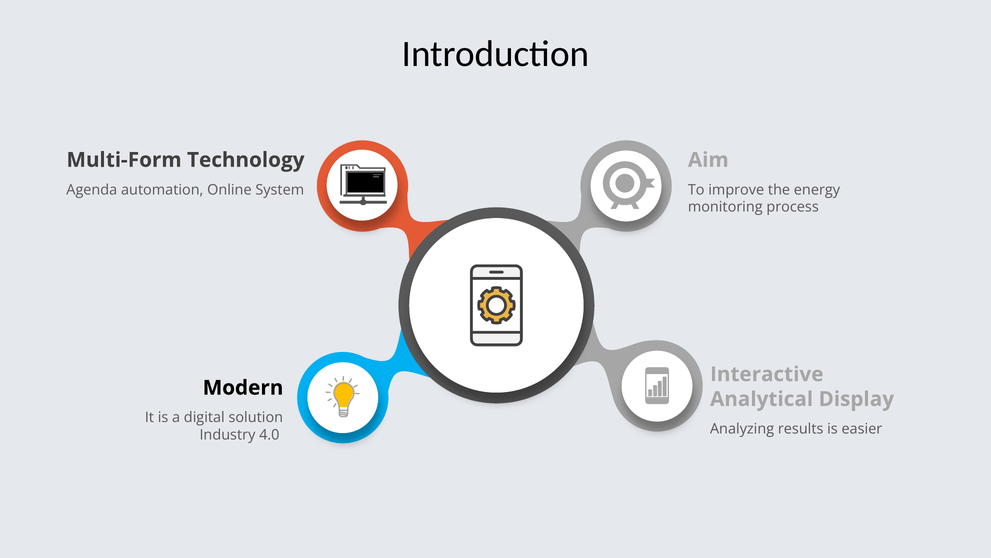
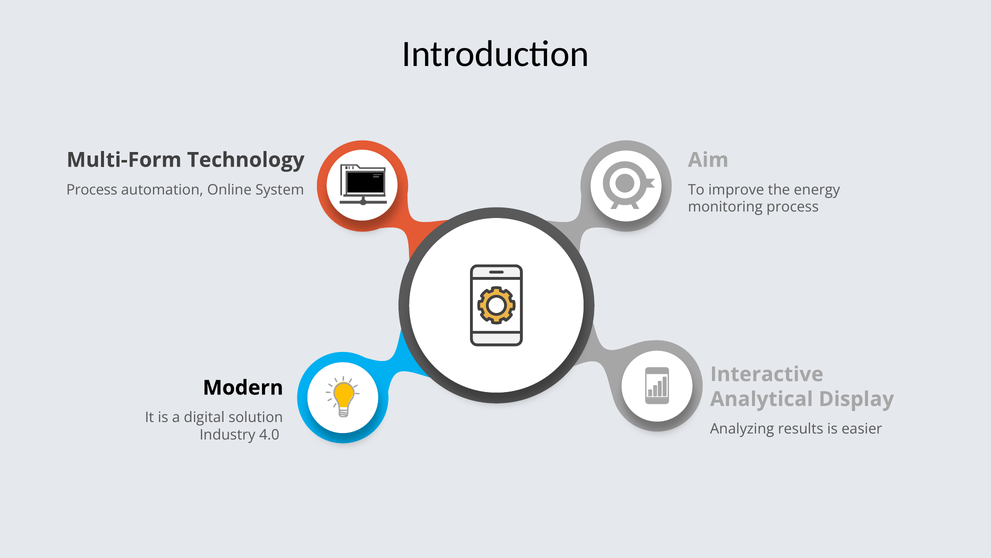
Agenda: Agenda -> Process (92, 190)
